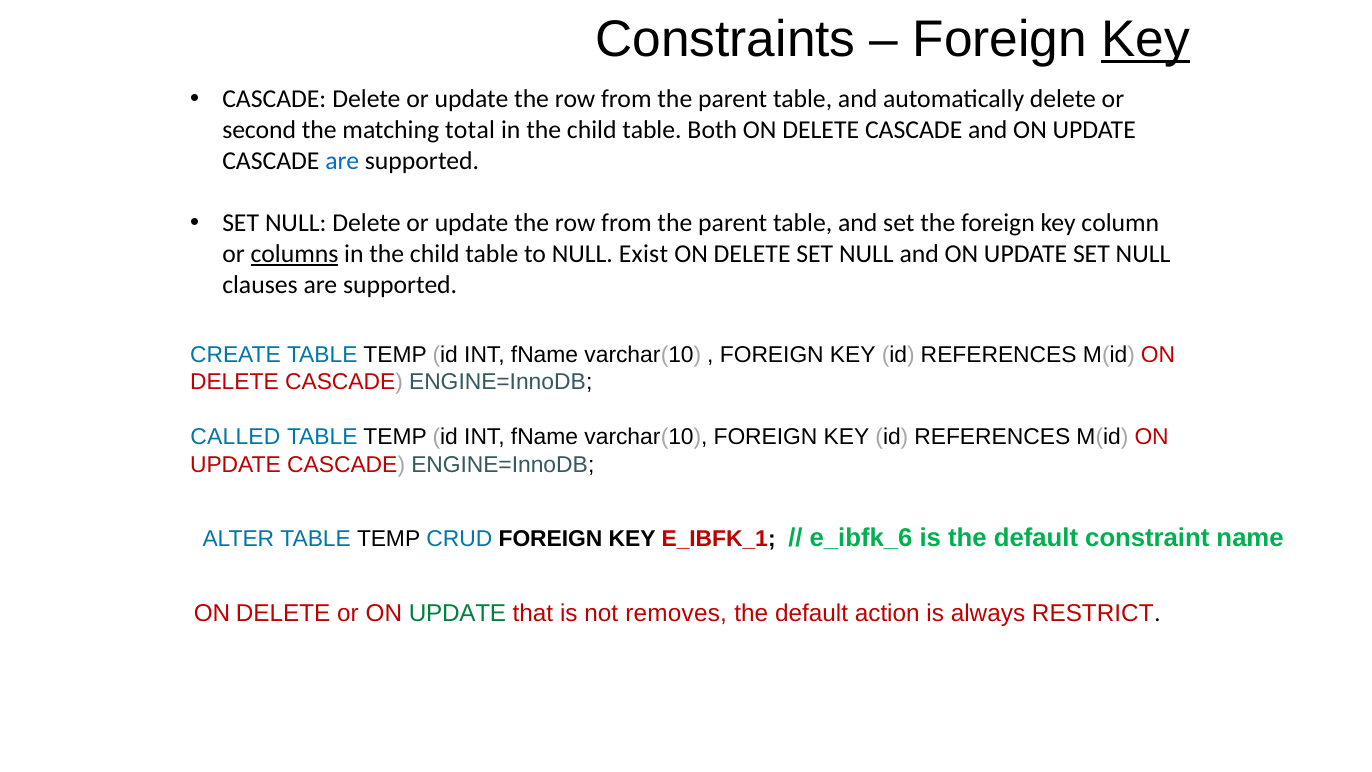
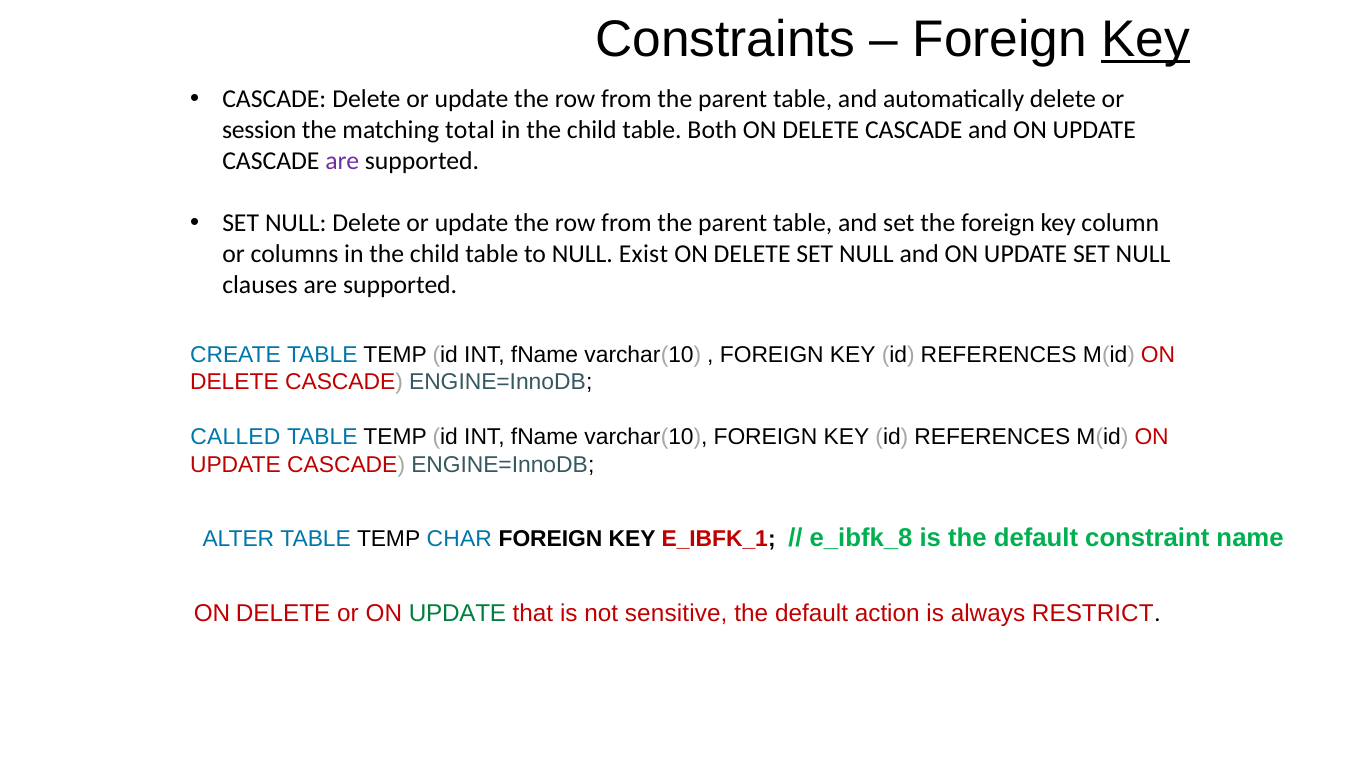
second: second -> session (259, 130)
are colour: blue -> purple (342, 161)
columns underline: present -> none (294, 254)
CRUD: CRUD -> CHAR (459, 539)
e_ibfk_6: e_ibfk_6 -> e_ibfk_8 (861, 538)
removes: removes -> sensitive (676, 613)
